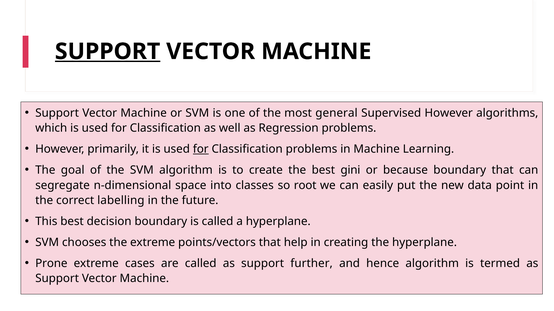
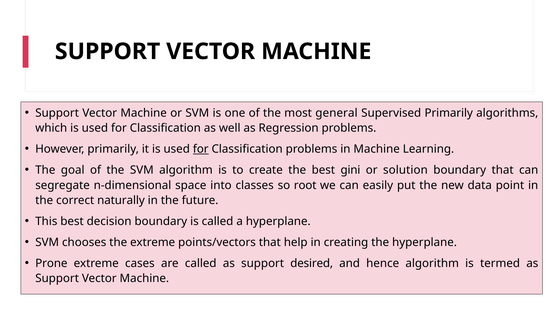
SUPPORT underline: present -> none (108, 52)
Supervised However: However -> Primarily (449, 113)
because: because -> solution (405, 170)
labelling: labelling -> naturally (121, 201)
further: further -> desired (312, 264)
